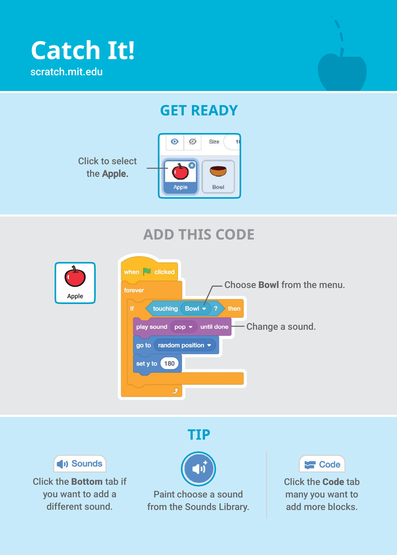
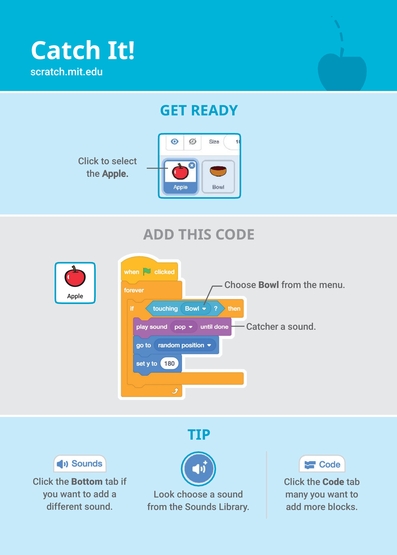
Change: Change -> Catcher (262, 327)
Paint: Paint -> Look (164, 495)
